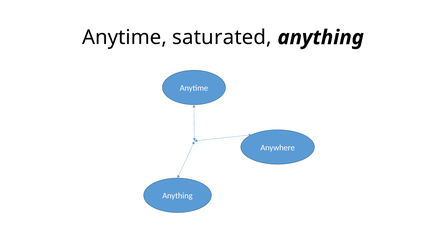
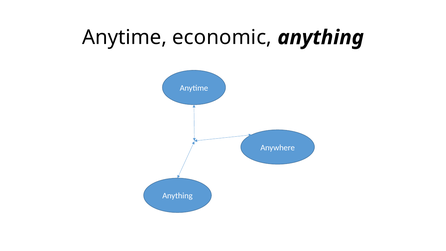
saturated: saturated -> economic (222, 37)
